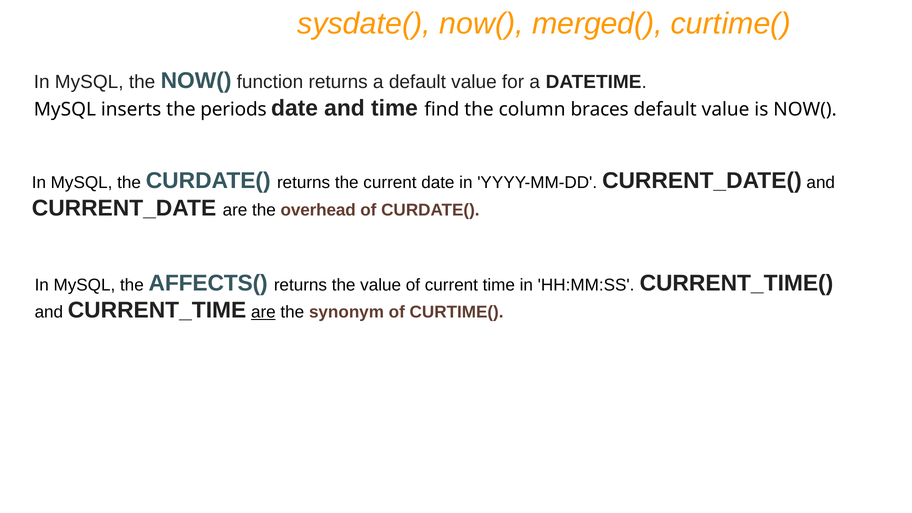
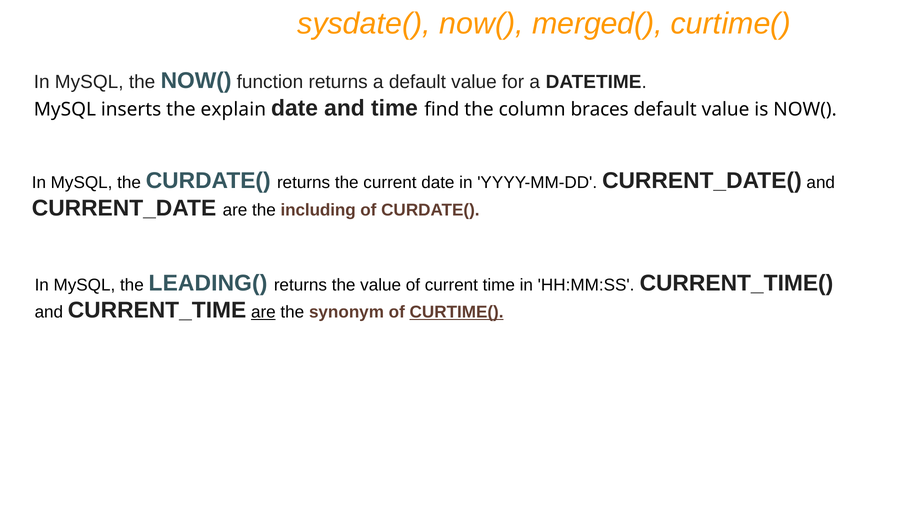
periods: periods -> explain (233, 109)
overhead: overhead -> including (318, 210)
AFFECTS(: AFFECTS( -> LEADING( (208, 283)
CURTIME( underline: none -> present (457, 312)
